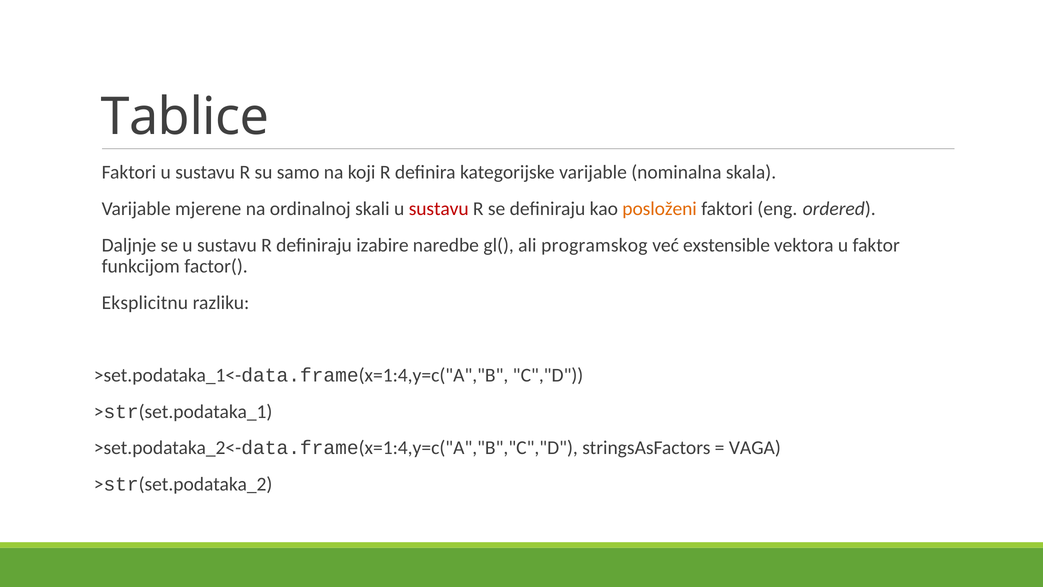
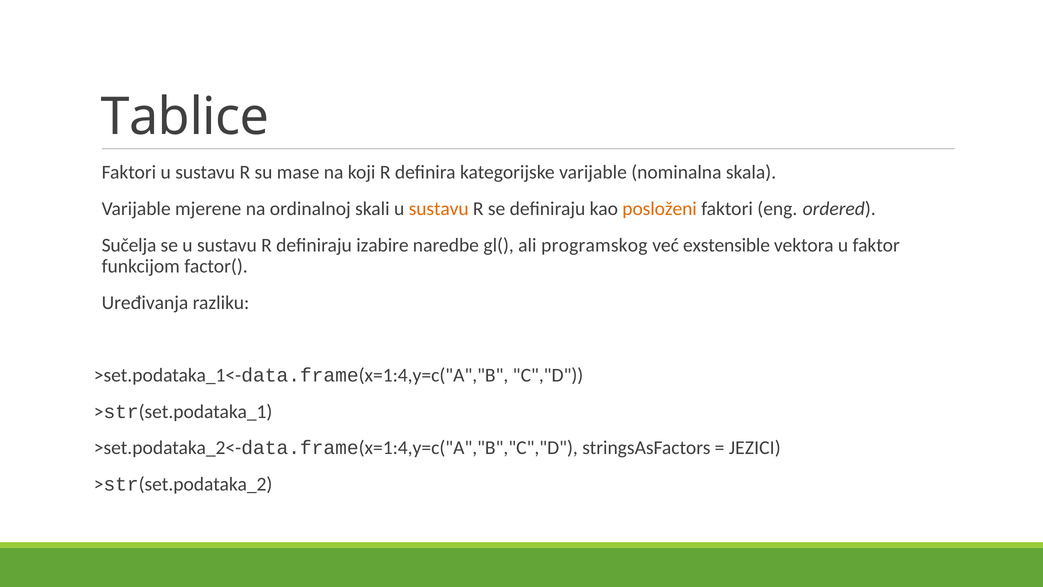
samo: samo -> mase (298, 172)
sustavu colour: red -> orange (439, 209)
Daljnje: Daljnje -> Sučelja (129, 245)
Eksplicitnu: Eksplicitnu -> Uređivanja (145, 302)
VAGA: VAGA -> JEZICI (755, 448)
